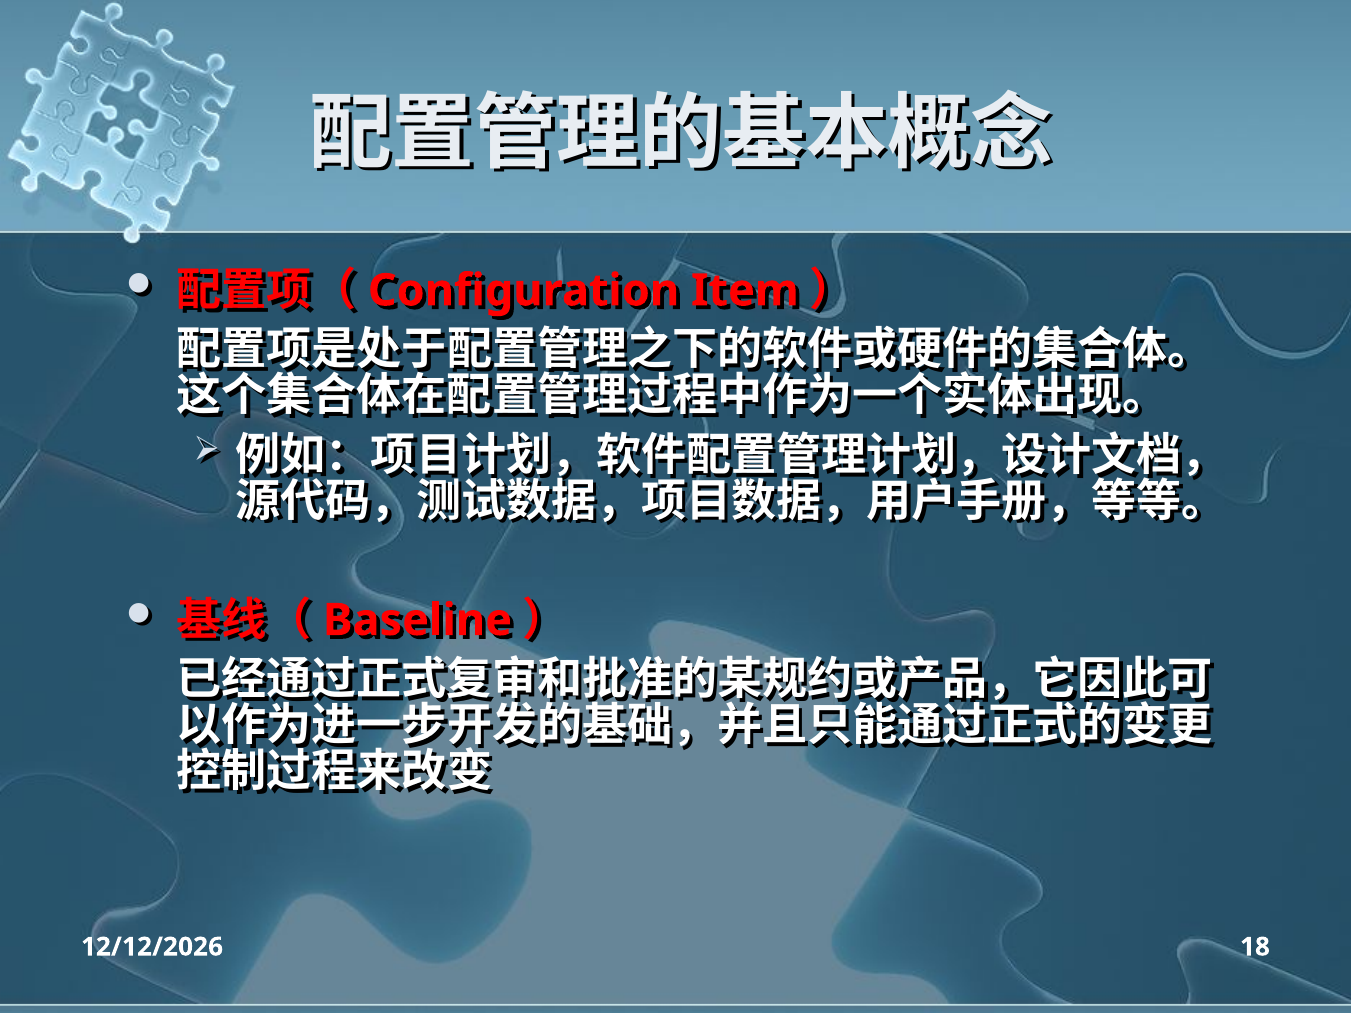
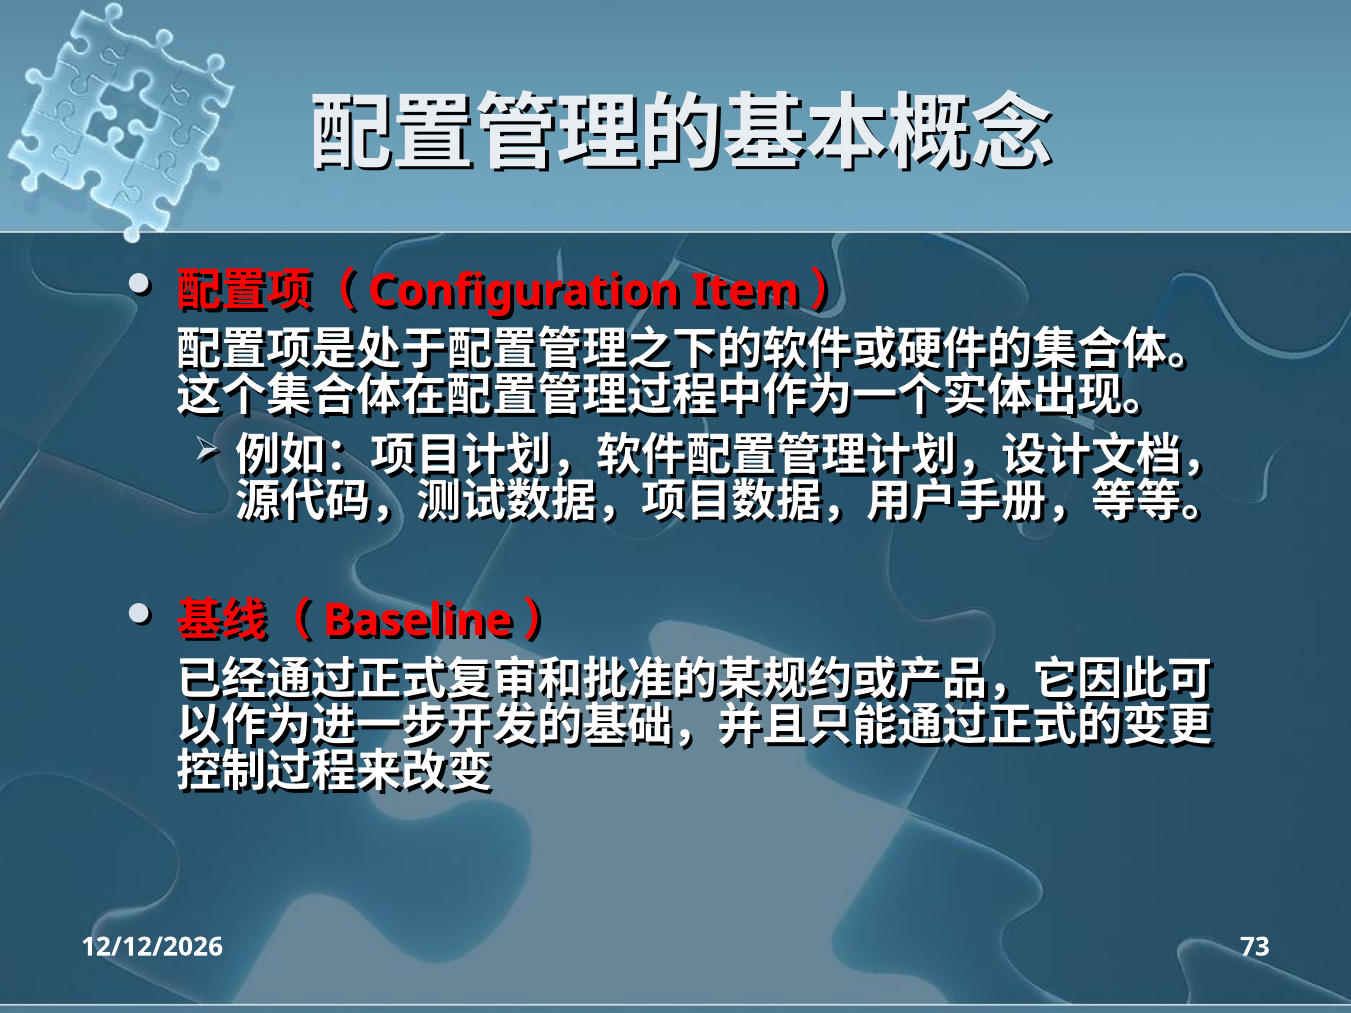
18: 18 -> 73 (1255, 947)
